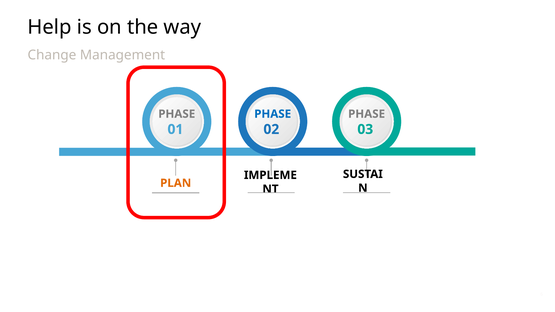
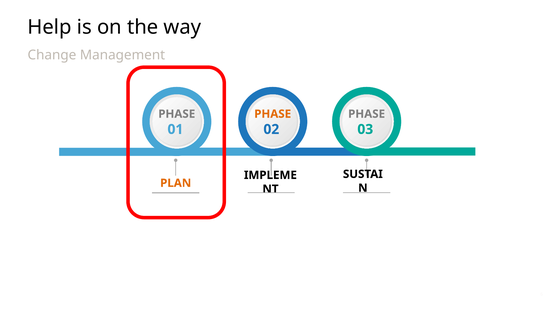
PHASE colour: blue -> orange (273, 114)
